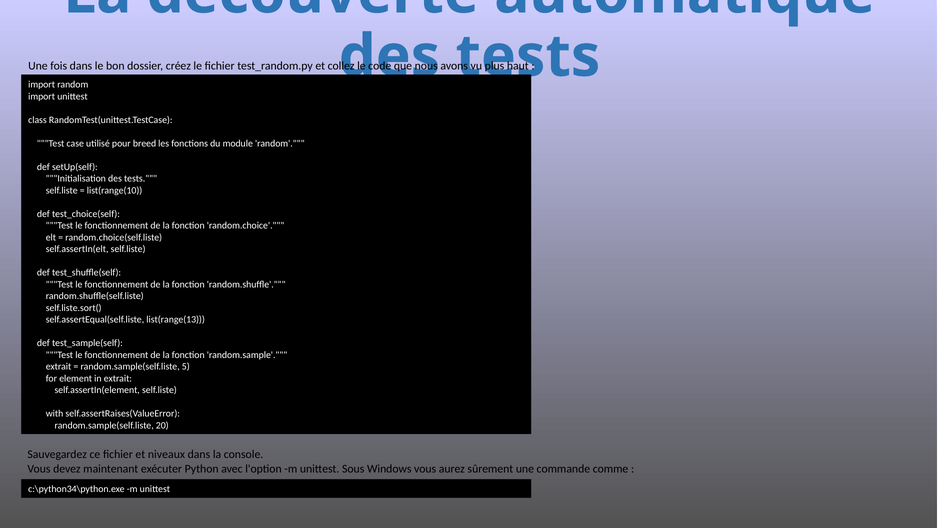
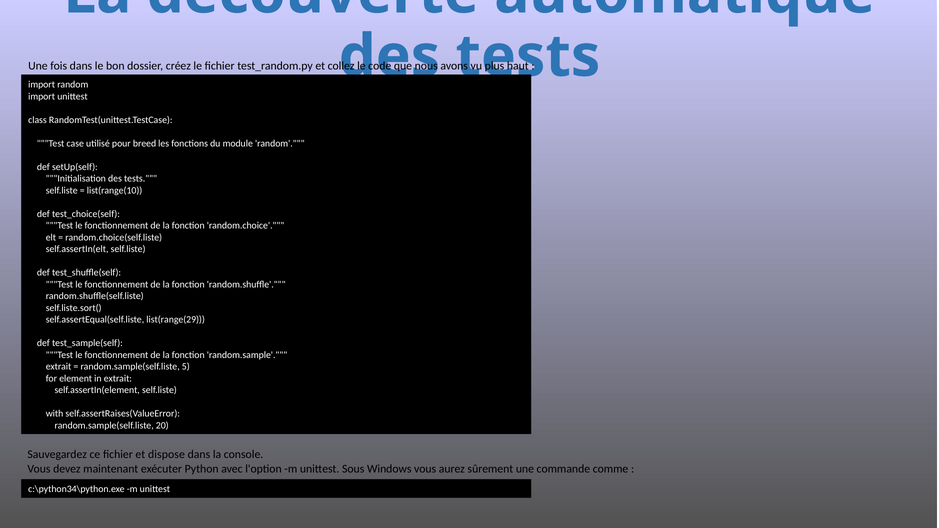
list(range(13: list(range(13 -> list(range(29 (176, 320)
niveaux: niveaux -> dispose (166, 455)
